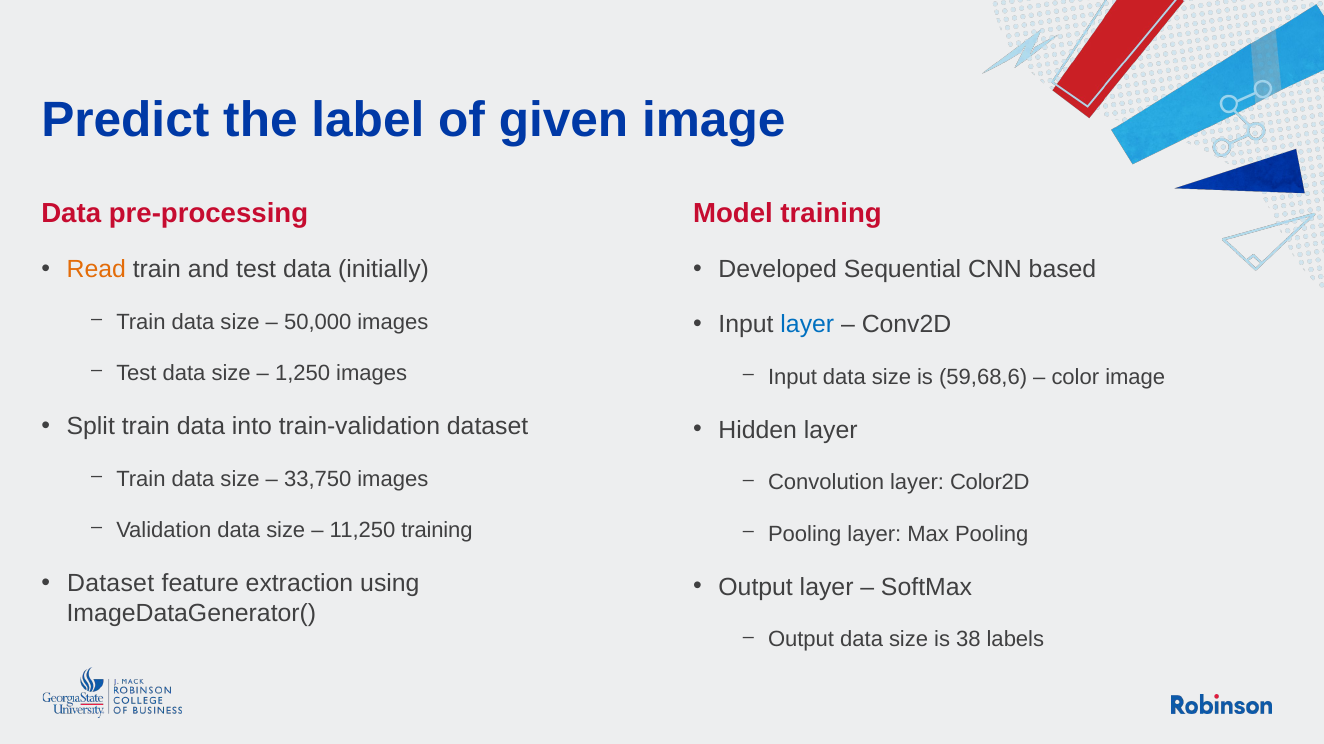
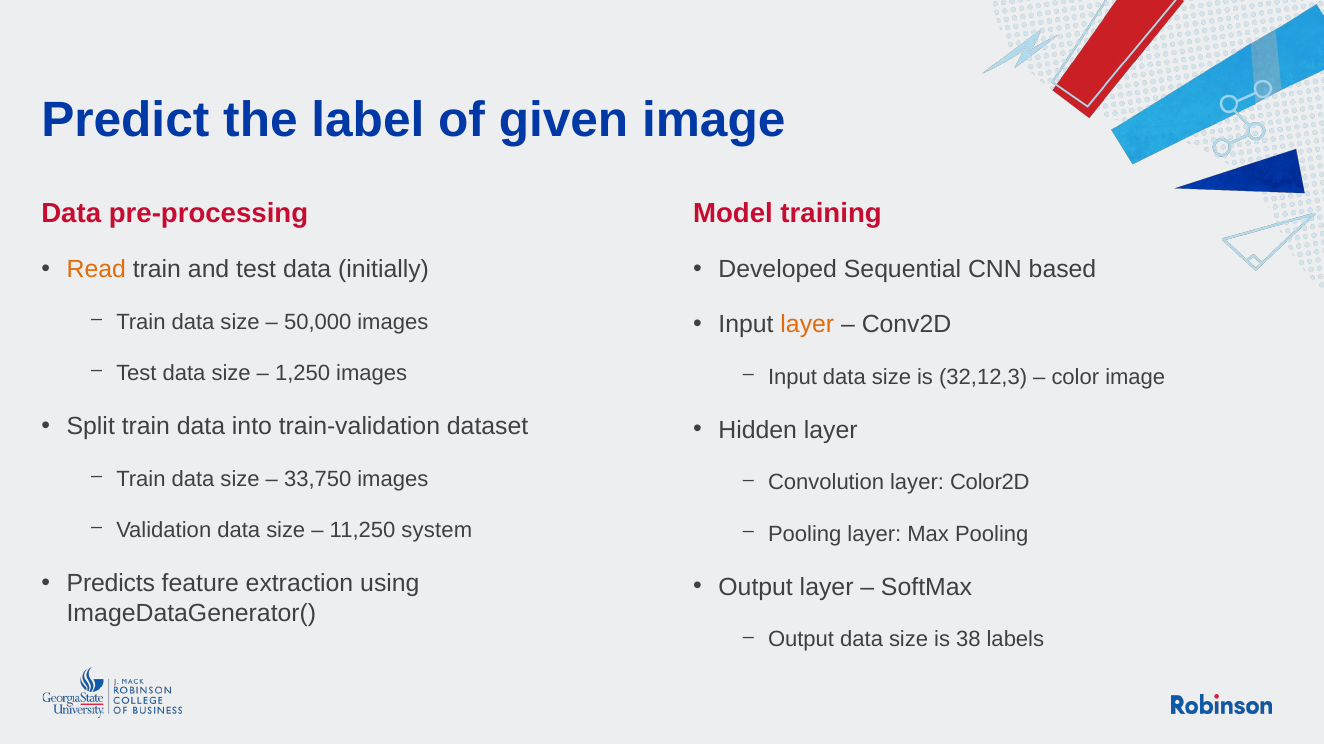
layer colour: blue -> orange (807, 324)
59,68,6: 59,68,6 -> 32,12,3 (983, 377)
11,250 training: training -> system (437, 531)
Dataset: Dataset -> Predicts (111, 584)
